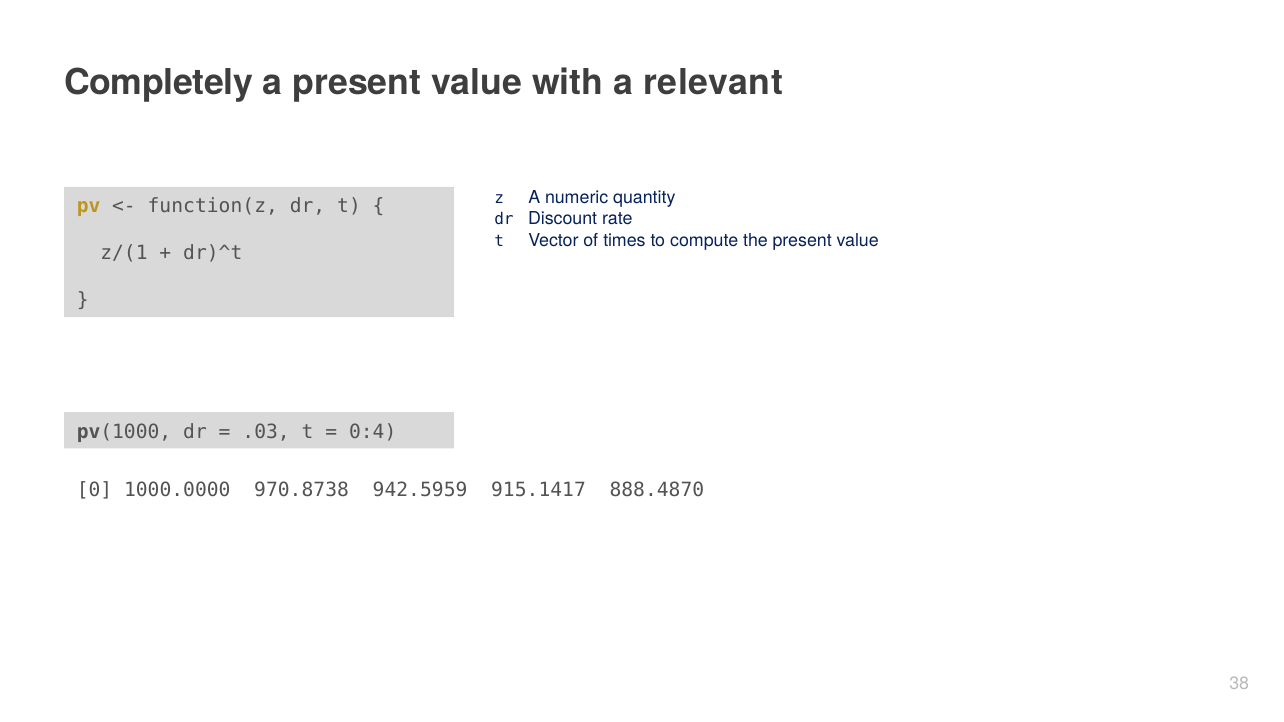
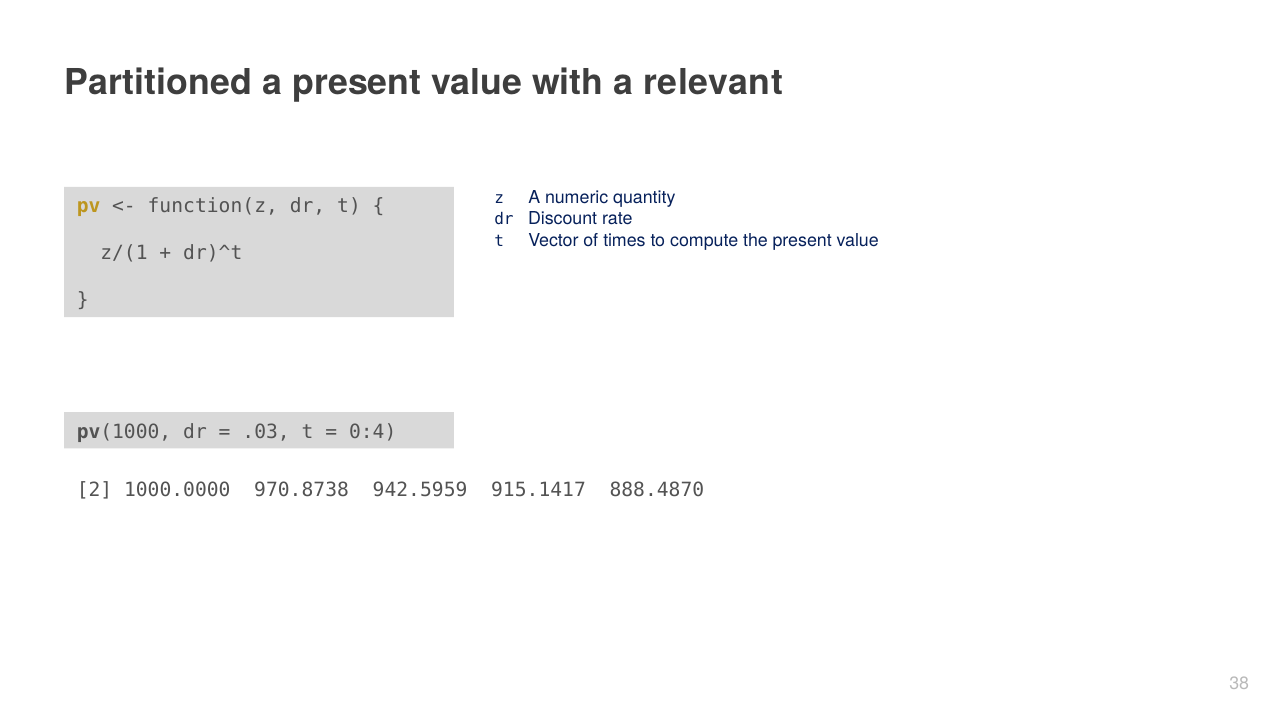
Completely: Completely -> Partitioned (158, 83)
0: 0 -> 2 (94, 491)
